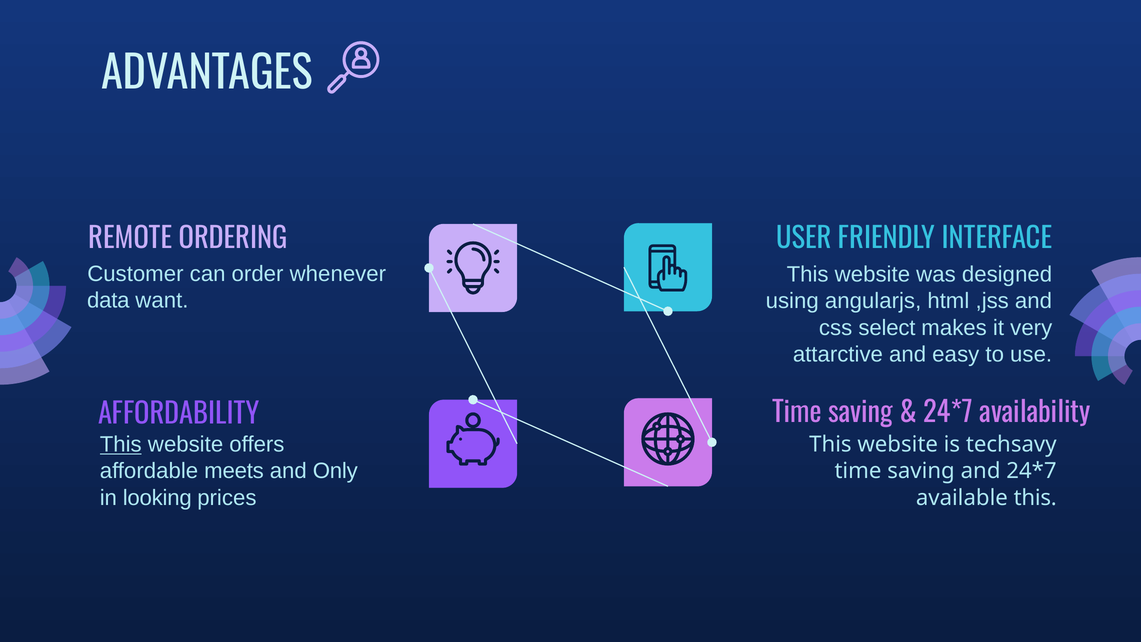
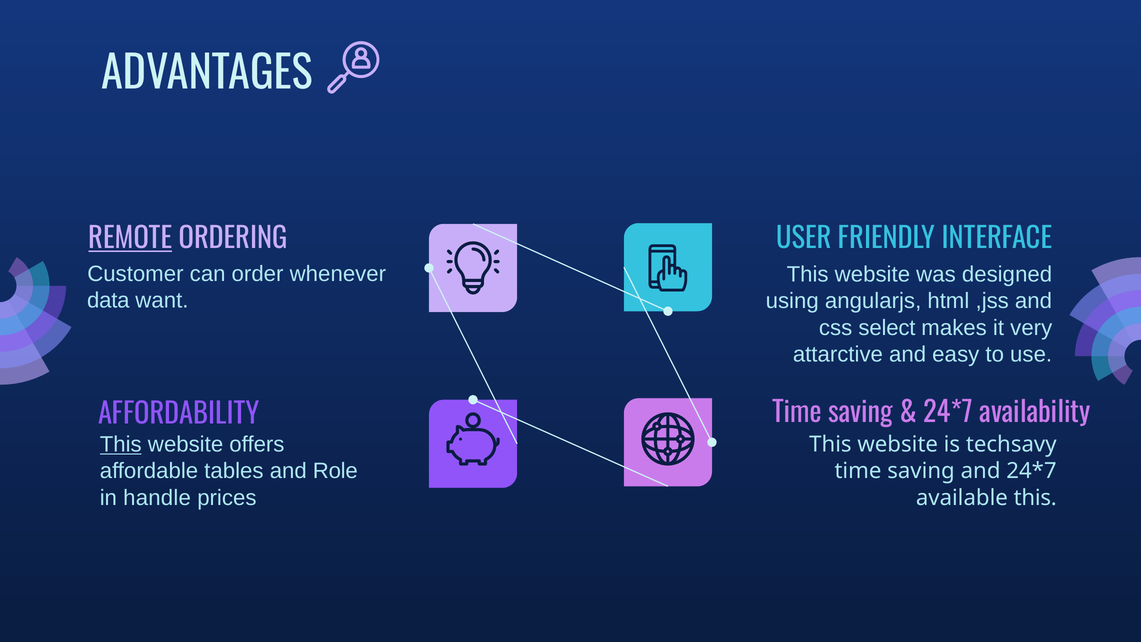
REMOTE underline: none -> present (130, 239)
meets: meets -> tables (234, 471)
Only: Only -> Role (335, 471)
looking: looking -> handle (157, 498)
